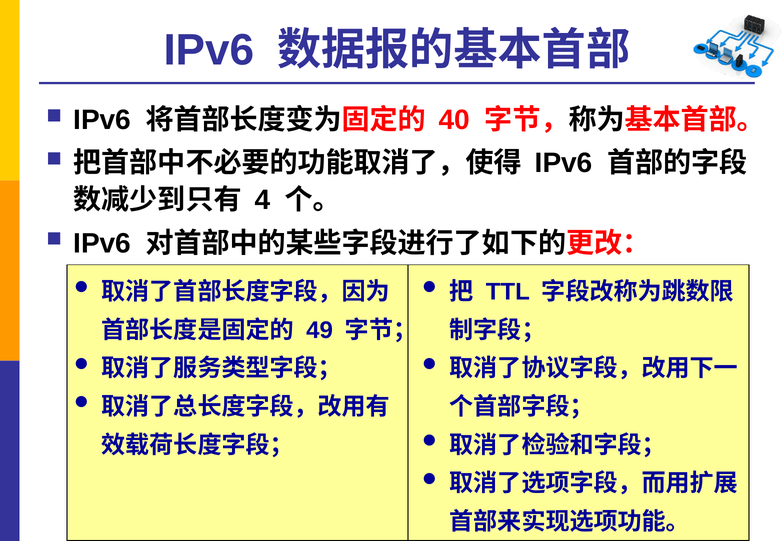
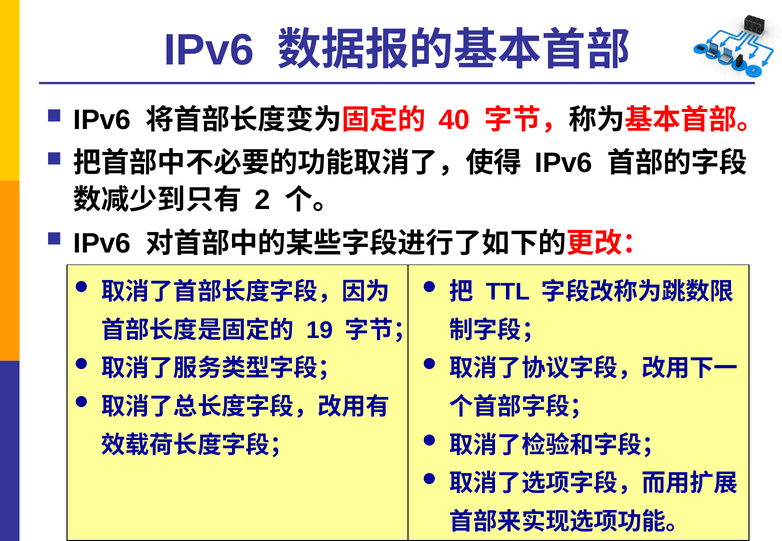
4: 4 -> 2 (262, 200)
49: 49 -> 19 (320, 330)
